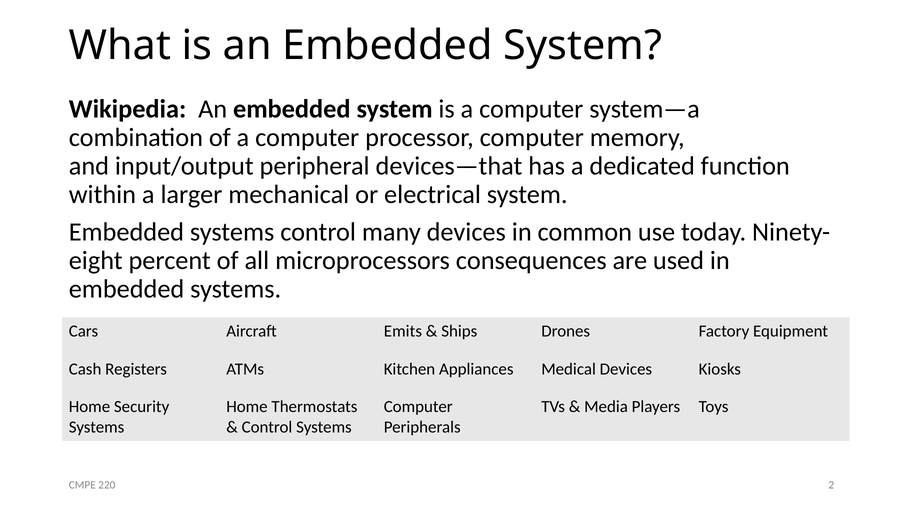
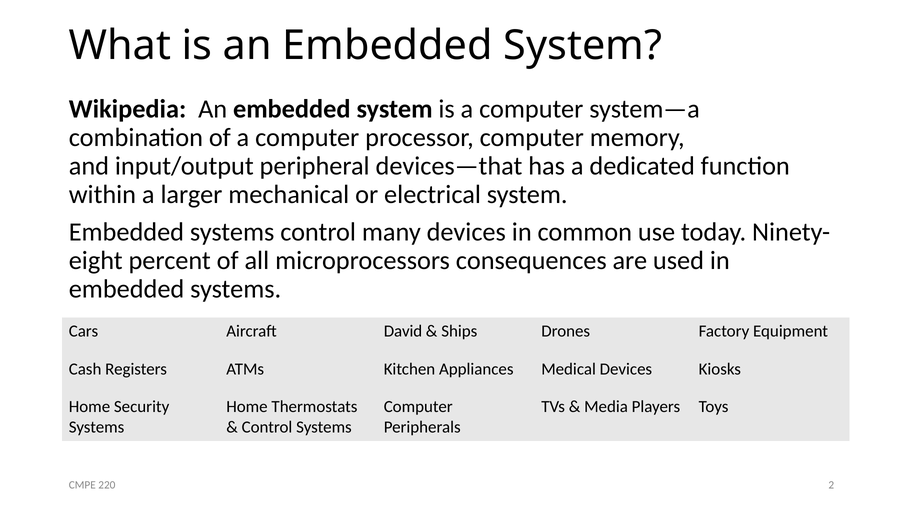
Emits: Emits -> David (403, 331)
